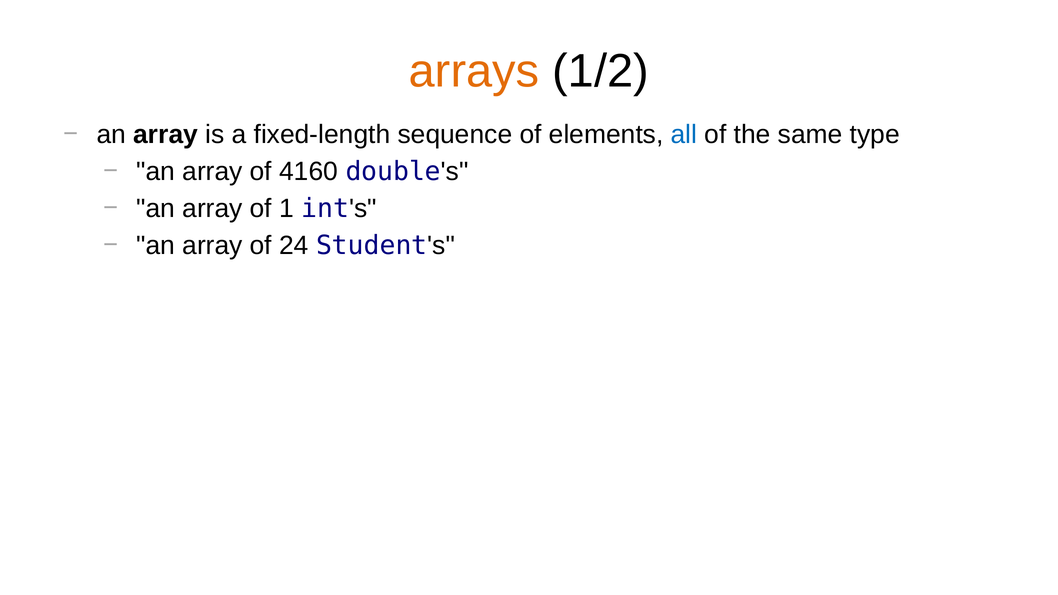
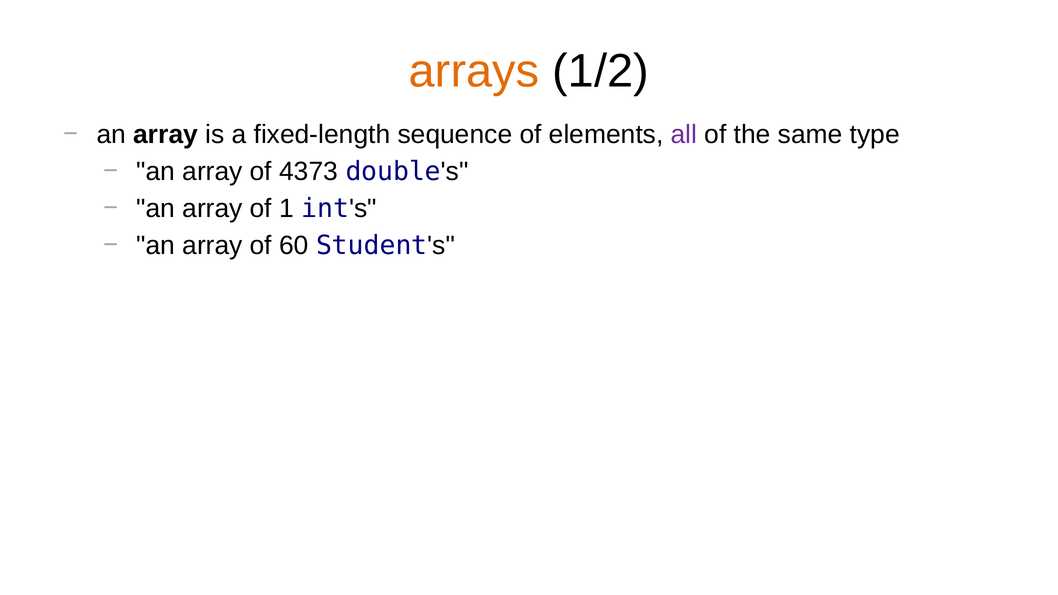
all colour: blue -> purple (684, 134)
4160: 4160 -> 4373 (308, 172)
24: 24 -> 60 (294, 246)
